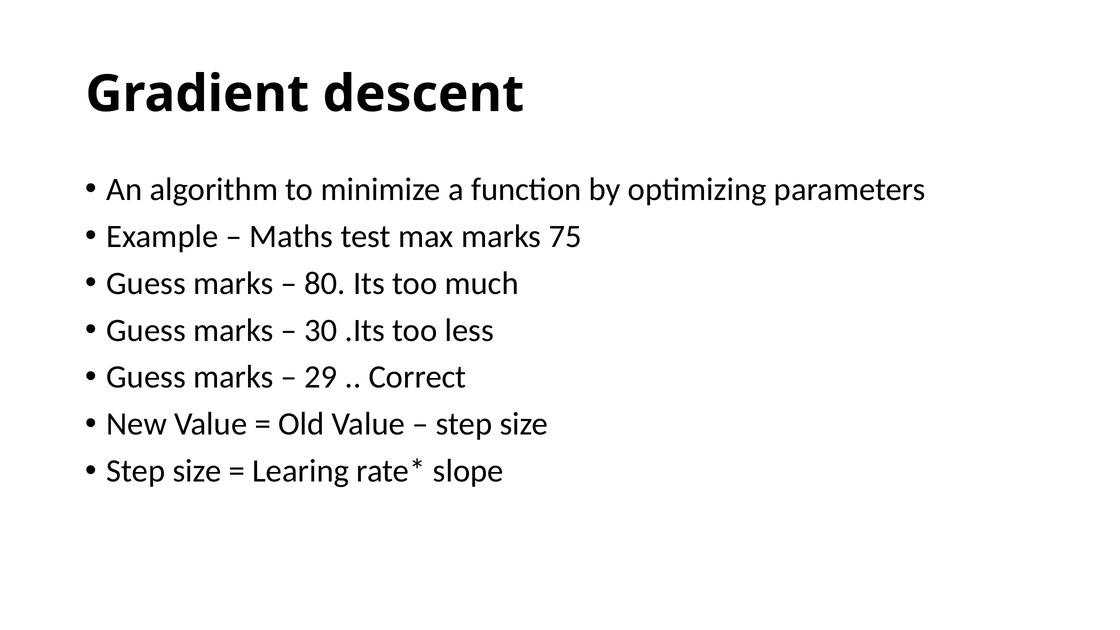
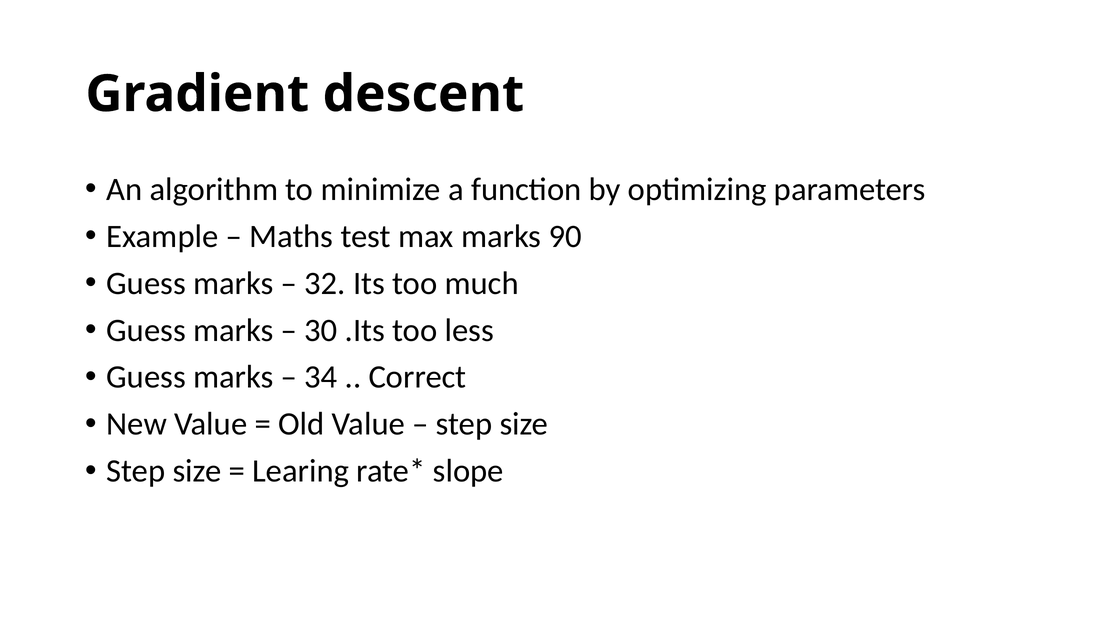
75: 75 -> 90 (565, 236)
80: 80 -> 32 (325, 283)
29: 29 -> 34 (321, 377)
